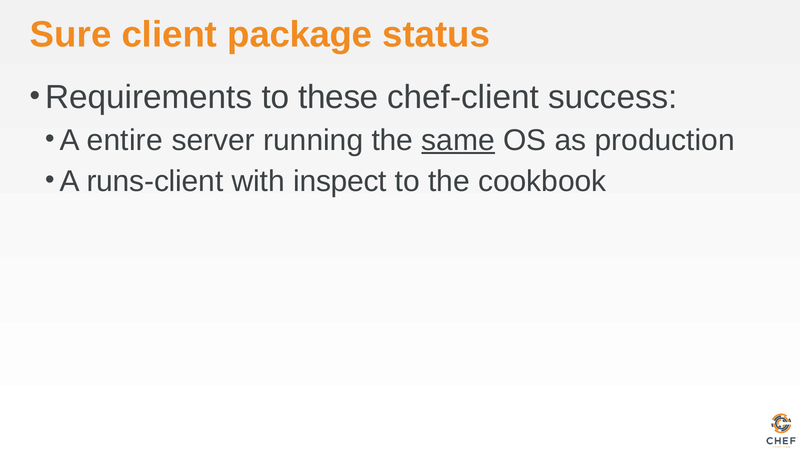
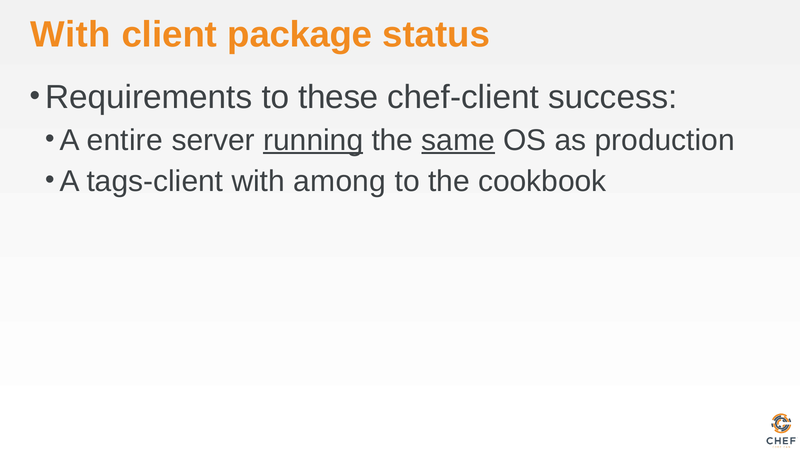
Sure: Sure -> With (71, 35)
running underline: none -> present (313, 140)
runs-client: runs-client -> tags-client (155, 181)
inspect: inspect -> among (340, 181)
